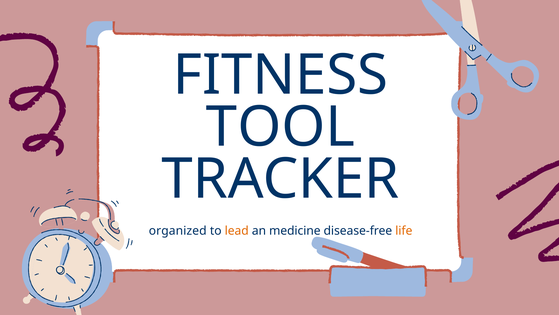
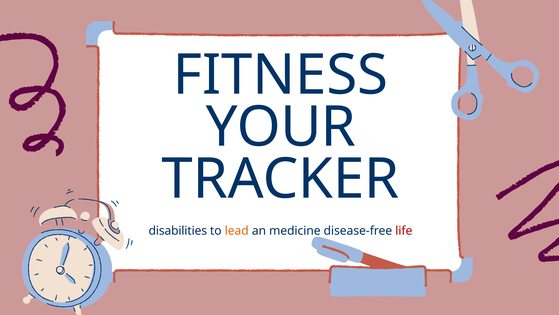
TOOL: TOOL -> YOUR (281, 127)
organized: organized -> disabilities (178, 231)
life colour: orange -> red (404, 231)
